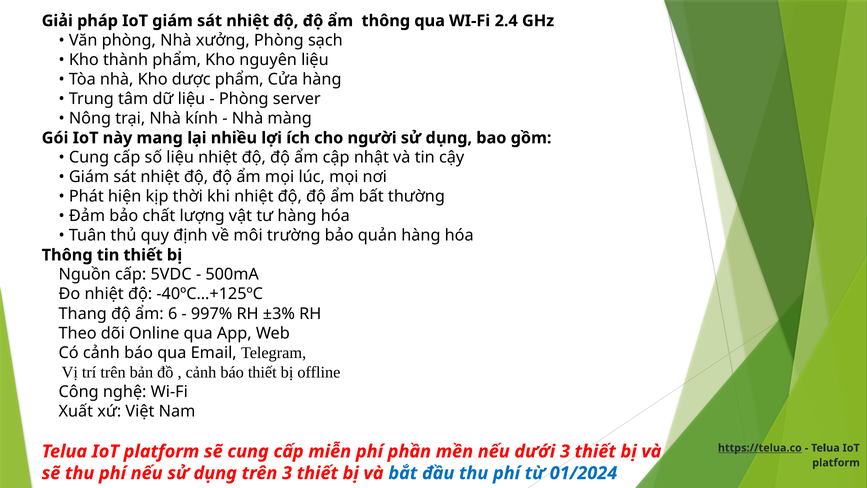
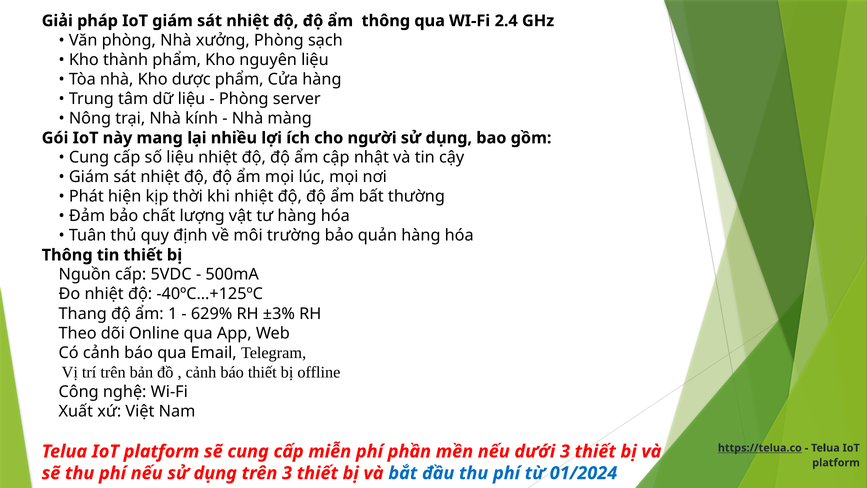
6: 6 -> 1 (173, 313)
997%: 997% -> 629% (212, 313)
